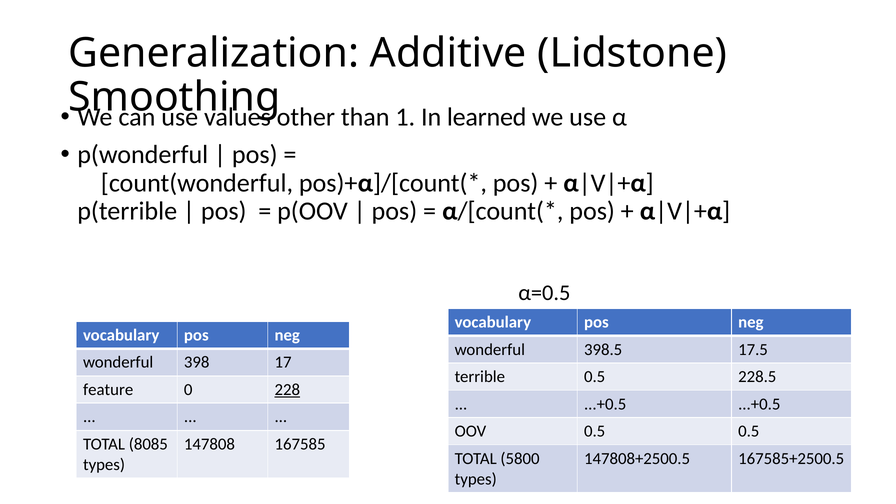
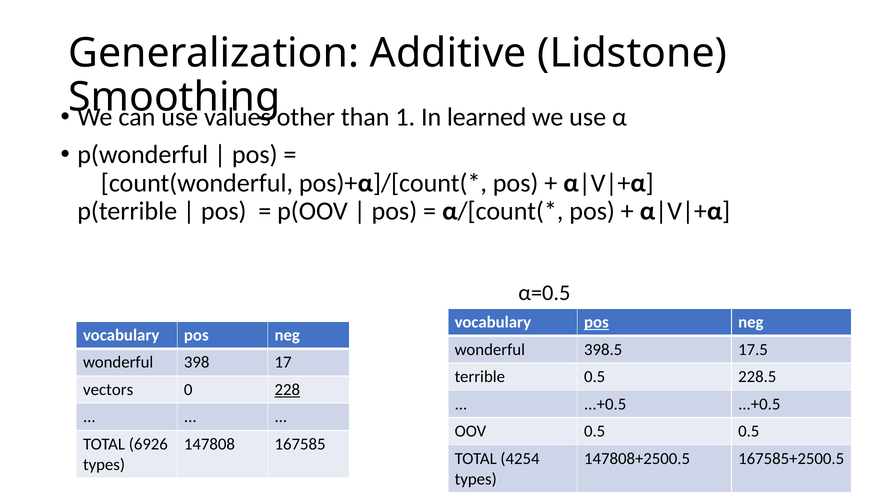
pos underline: none -> present (596, 322)
feature: feature -> vectors (108, 390)
8085: 8085 -> 6926 (148, 444)
5800: 5800 -> 4254 (520, 459)
